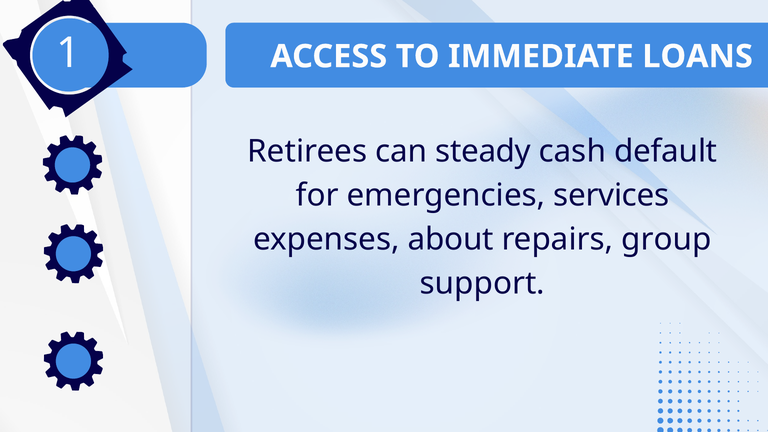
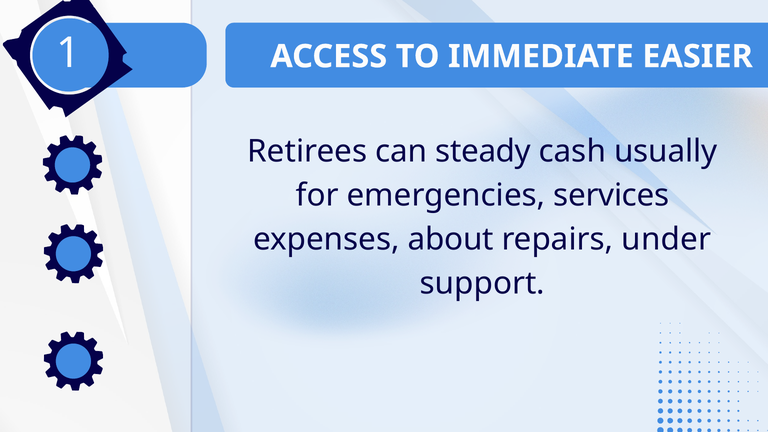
LOANS: LOANS -> EASIER (698, 57)
default: default -> usually (666, 151)
group: group -> under (666, 239)
